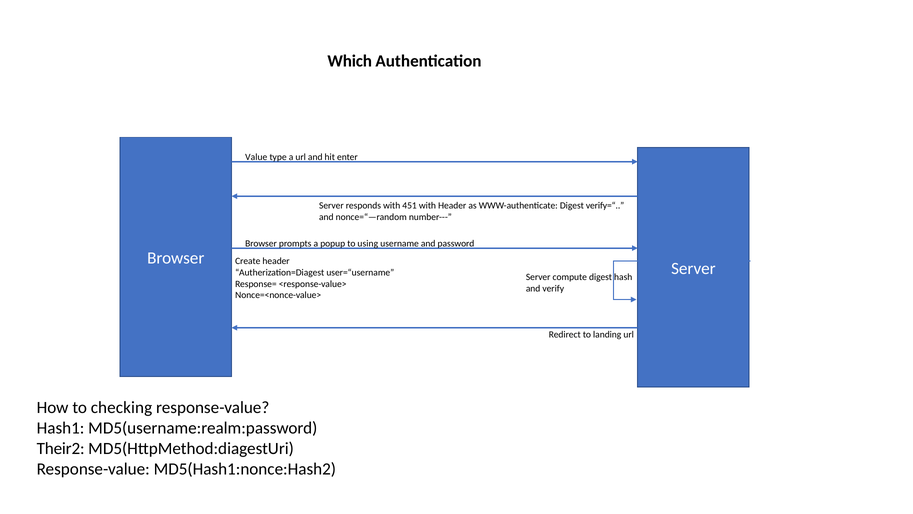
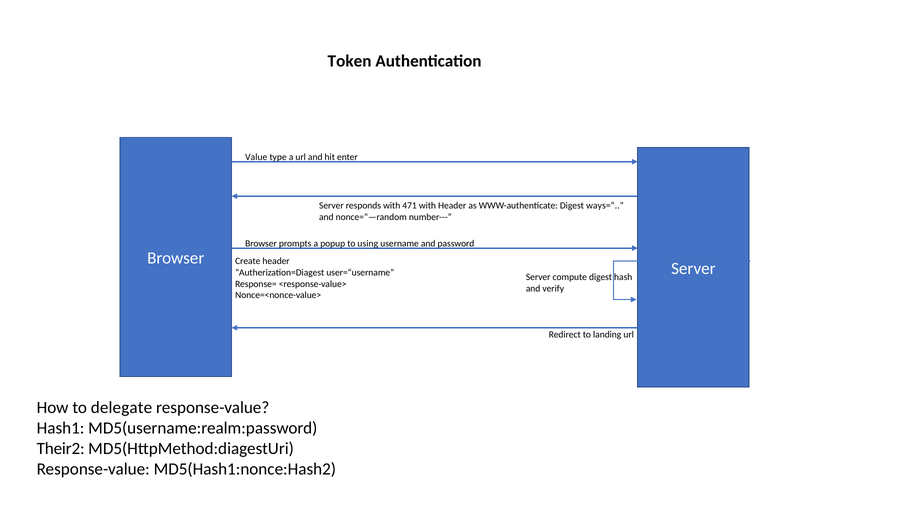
Which: Which -> Token (350, 61)
451: 451 -> 471 (410, 205)
verify=“: verify=“ -> ways=“ (605, 205)
checking: checking -> delegate (121, 407)
